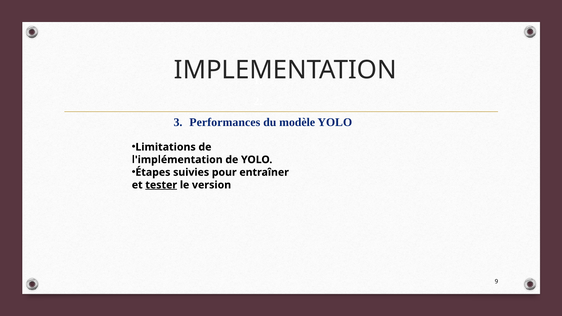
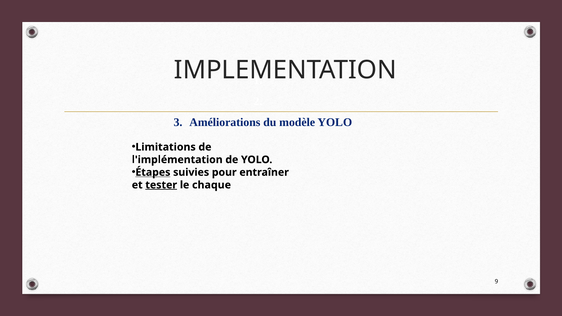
Performances: Performances -> Améliorations (225, 122)
Étapes underline: none -> present (153, 172)
version: version -> chaque (212, 185)
